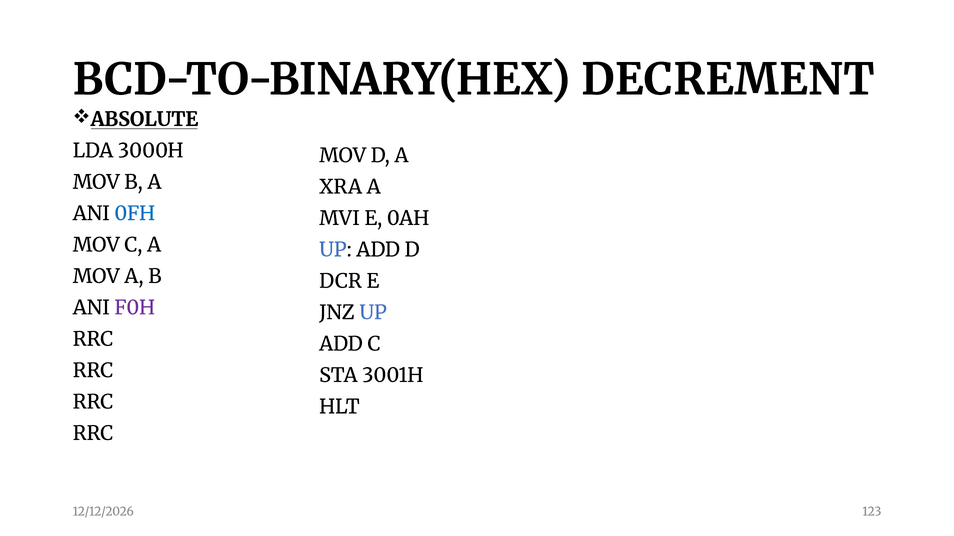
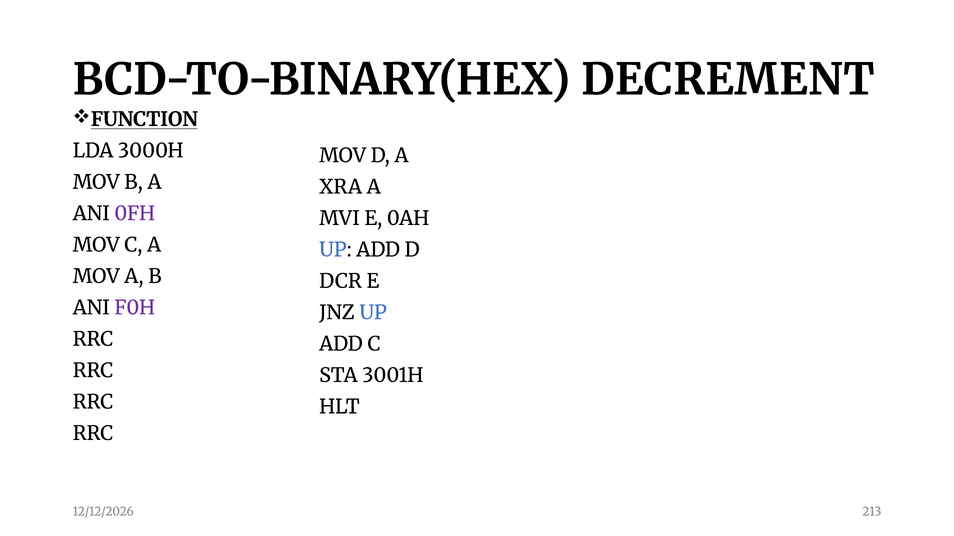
ABSOLUTE: ABSOLUTE -> FUNCTION (144, 120)
0FH colour: blue -> purple (135, 214)
123: 123 -> 213 (872, 512)
